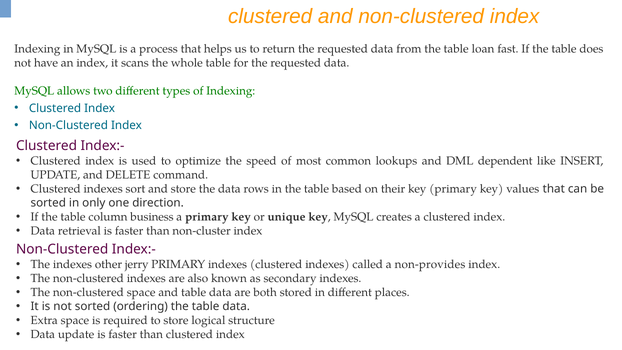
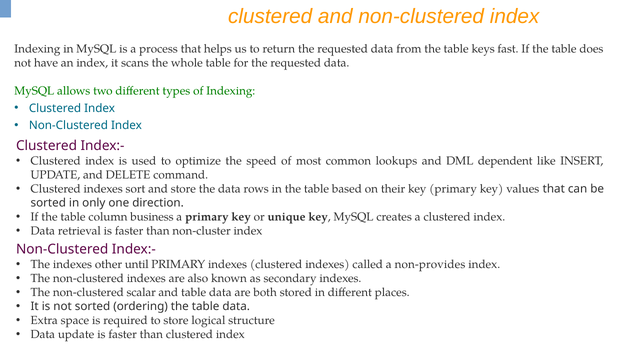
loan: loan -> keys (483, 49)
jerry: jerry -> until (137, 264)
non-clustered space: space -> scalar (141, 292)
